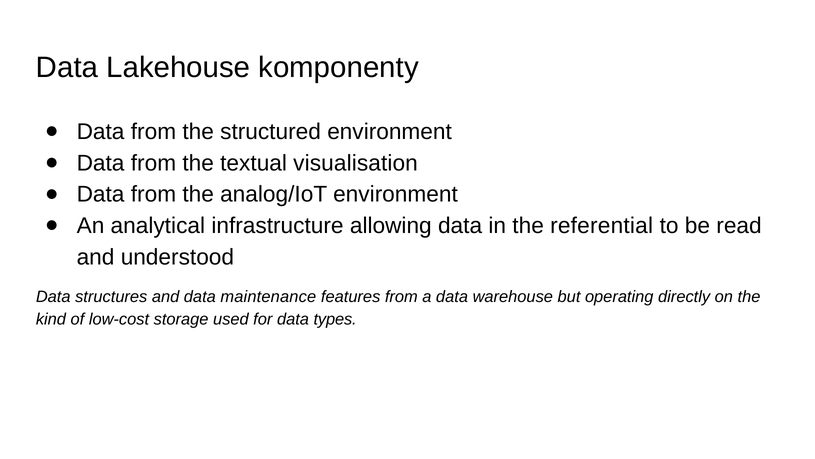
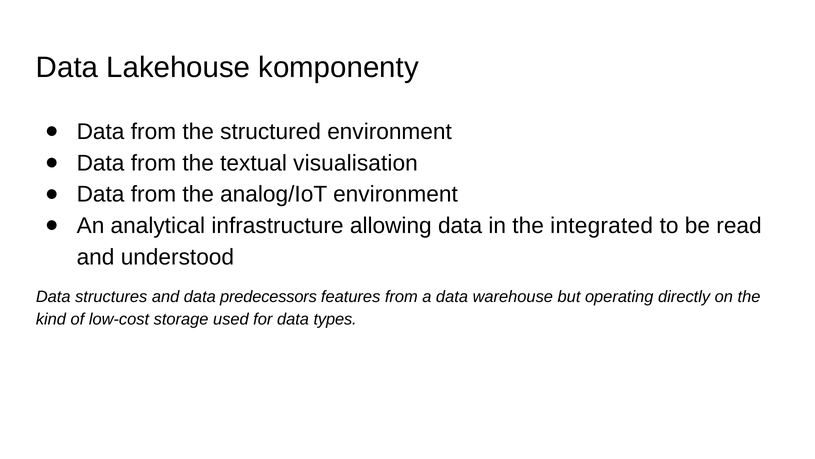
referential: referential -> integrated (602, 225)
maintenance: maintenance -> predecessors (268, 296)
